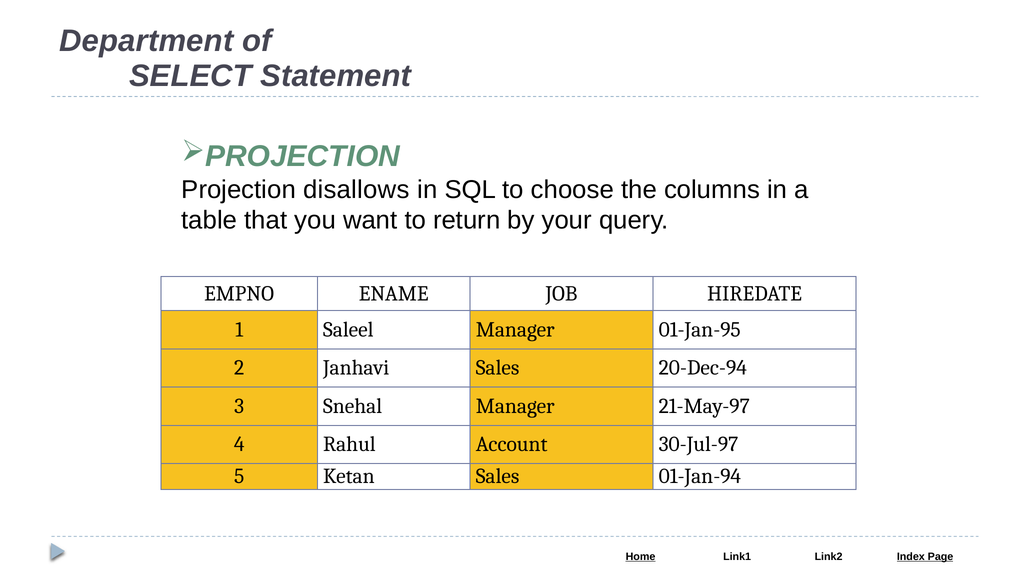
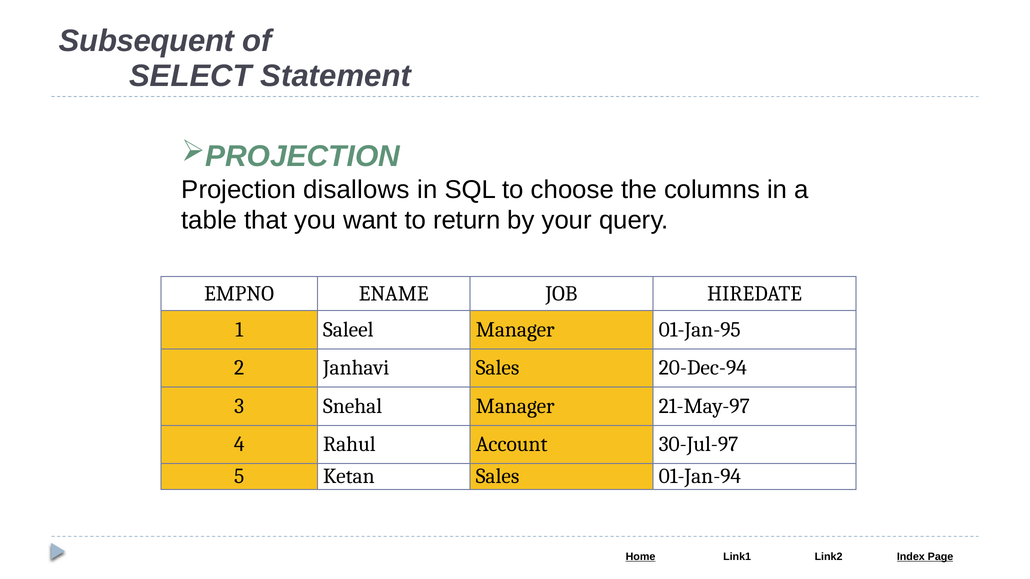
Department: Department -> Subsequent (147, 41)
